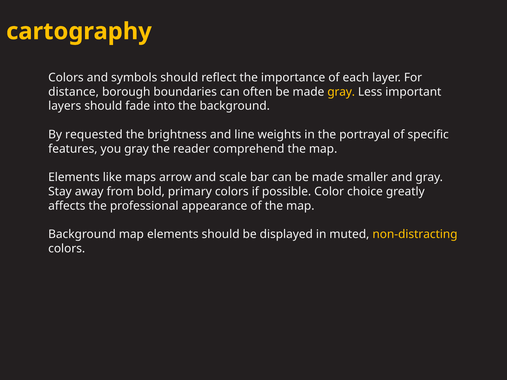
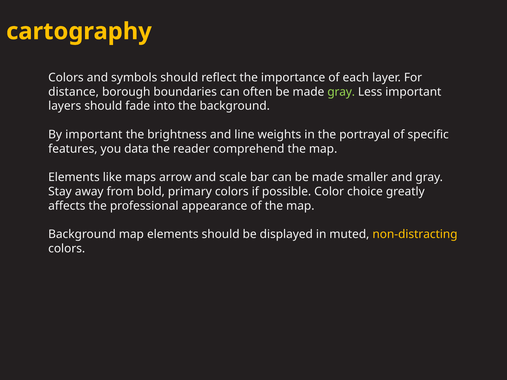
gray colour: yellow -> light green (341, 92)
By requested: requested -> important (94, 135)
you gray: gray -> data (136, 149)
